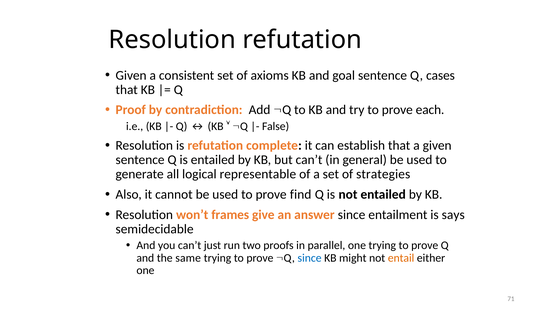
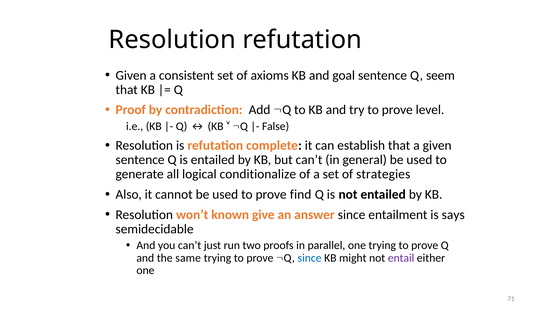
cases: cases -> seem (440, 75)
each: each -> level (430, 110)
representable: representable -> conditionalize (258, 174)
frames: frames -> known (230, 215)
entail colour: orange -> purple (401, 258)
